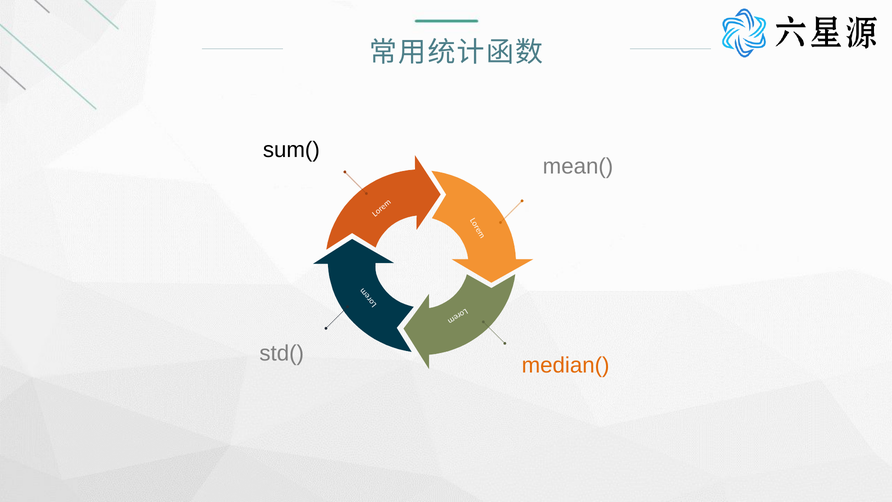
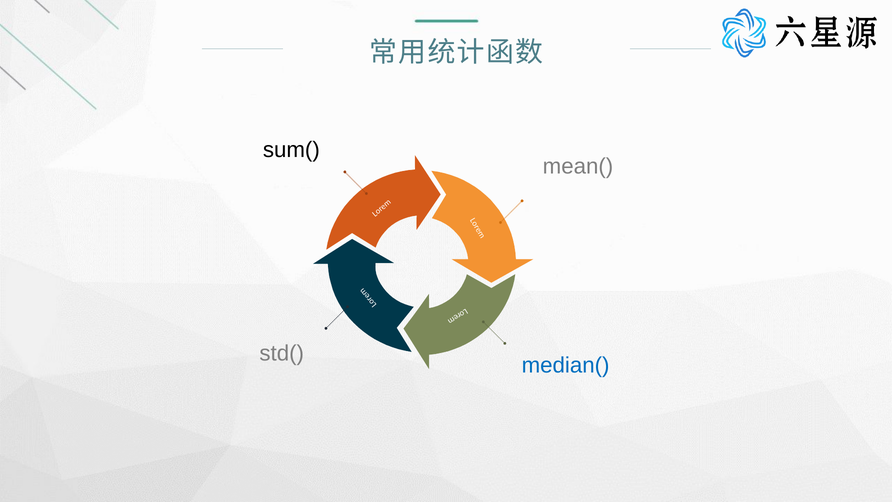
median( colour: orange -> blue (566, 365)
